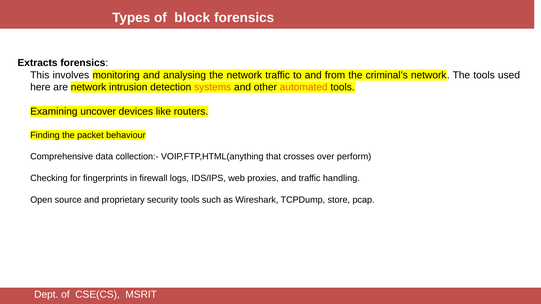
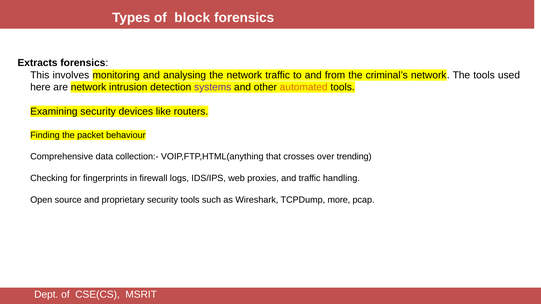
systems colour: orange -> purple (213, 87)
uncover: uncover -> security (98, 112)
perform: perform -> trending (354, 157)
store: store -> more (339, 200)
